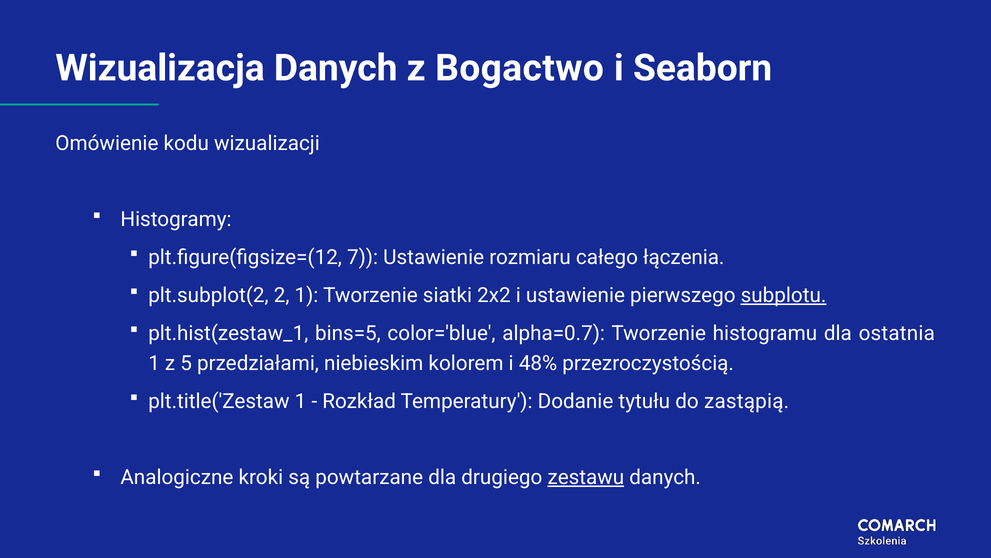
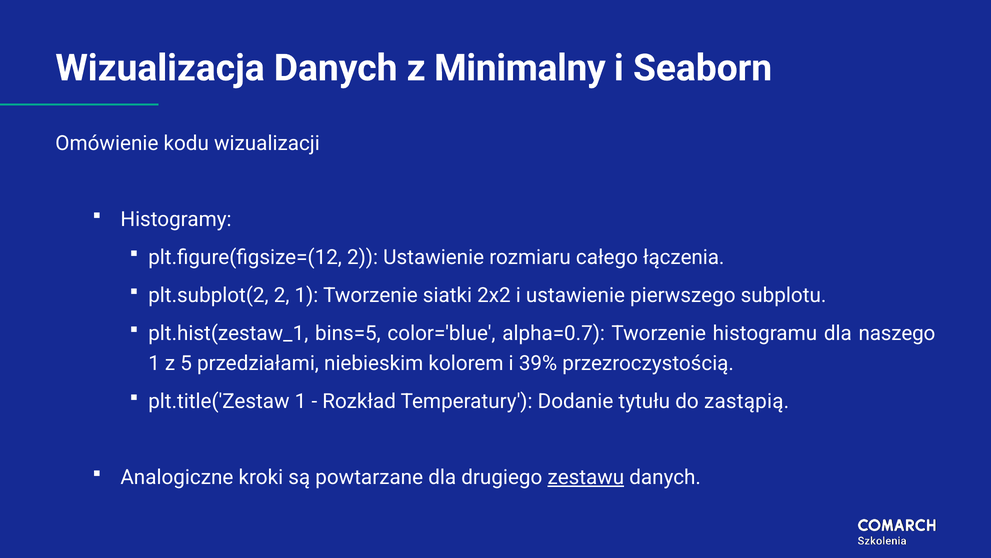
Bogactwo: Bogactwo -> Minimalny (520, 68)
plt.figure(figsize=(12 7: 7 -> 2 (363, 257)
subplotu underline: present -> none (784, 295)
ostatnia: ostatnia -> naszego (897, 333)
48%: 48% -> 39% (538, 363)
